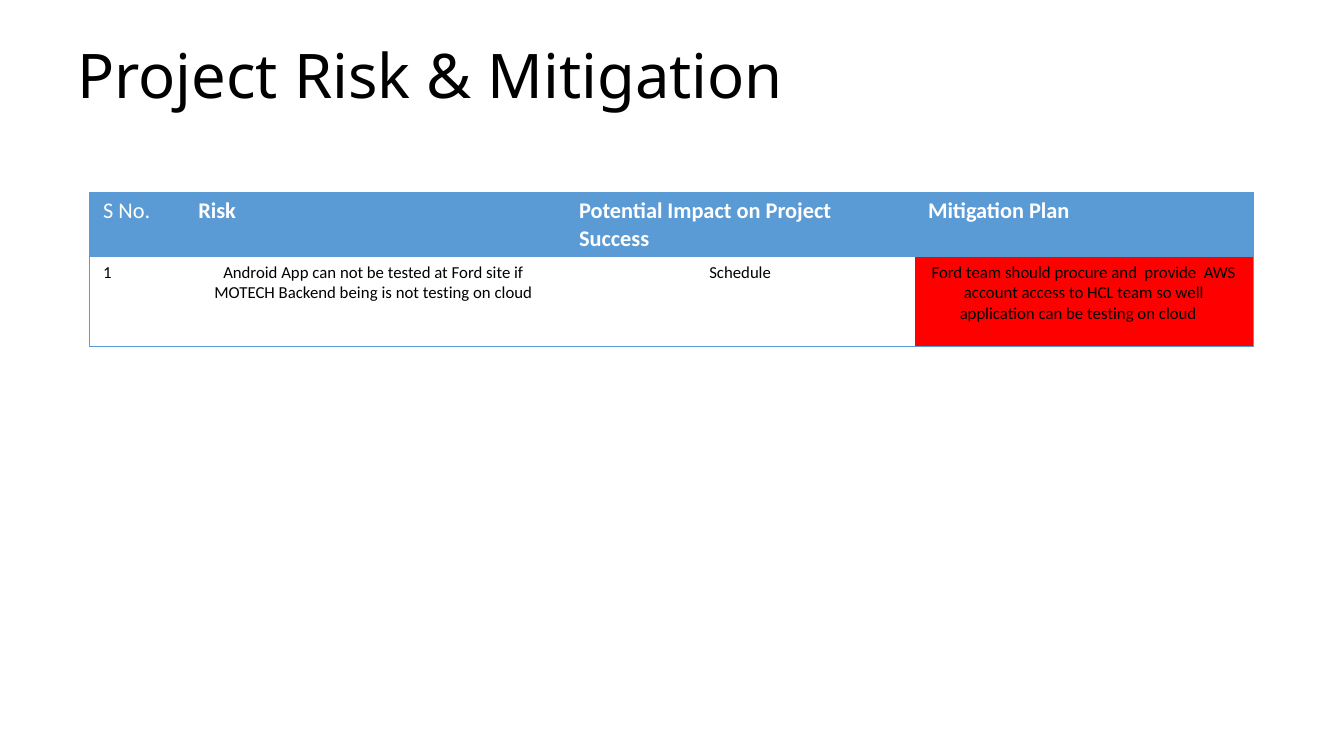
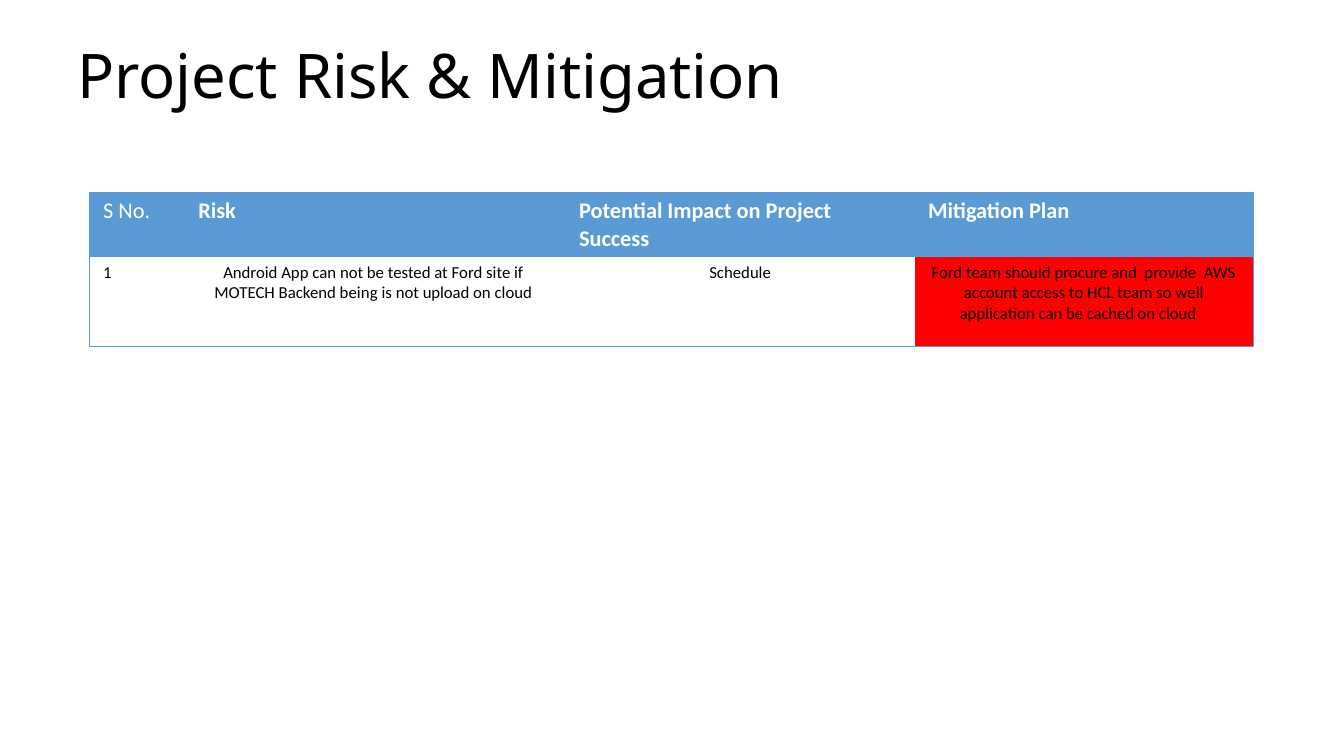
not testing: testing -> upload (446, 293)
be testing: testing -> cached (1110, 314)
